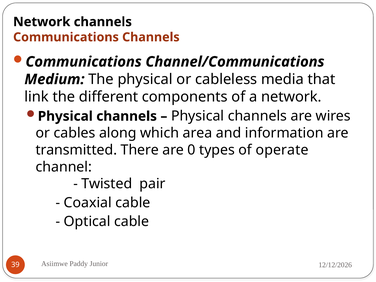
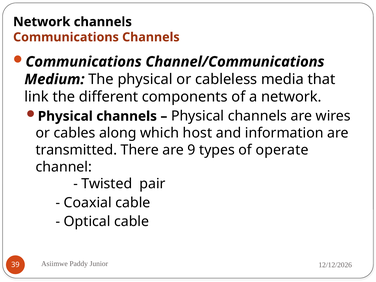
area: area -> host (197, 133)
0: 0 -> 9 (191, 150)
